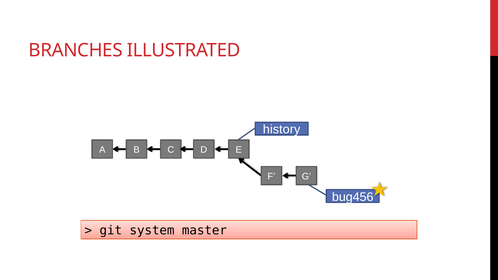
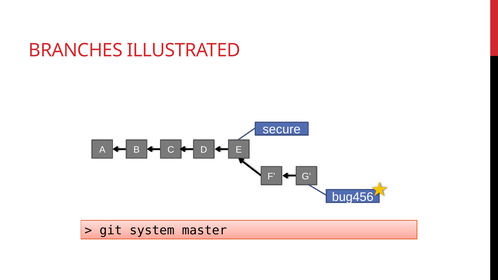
history: history -> secure (282, 130)
